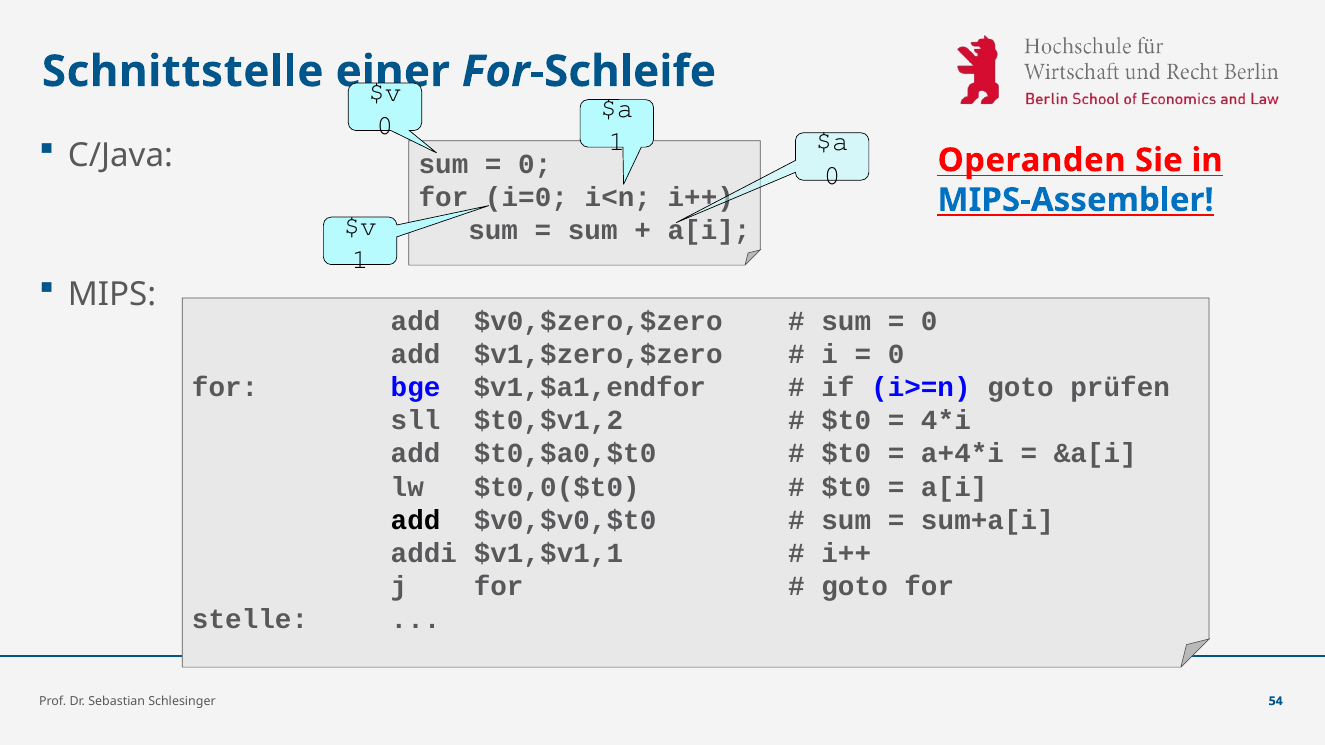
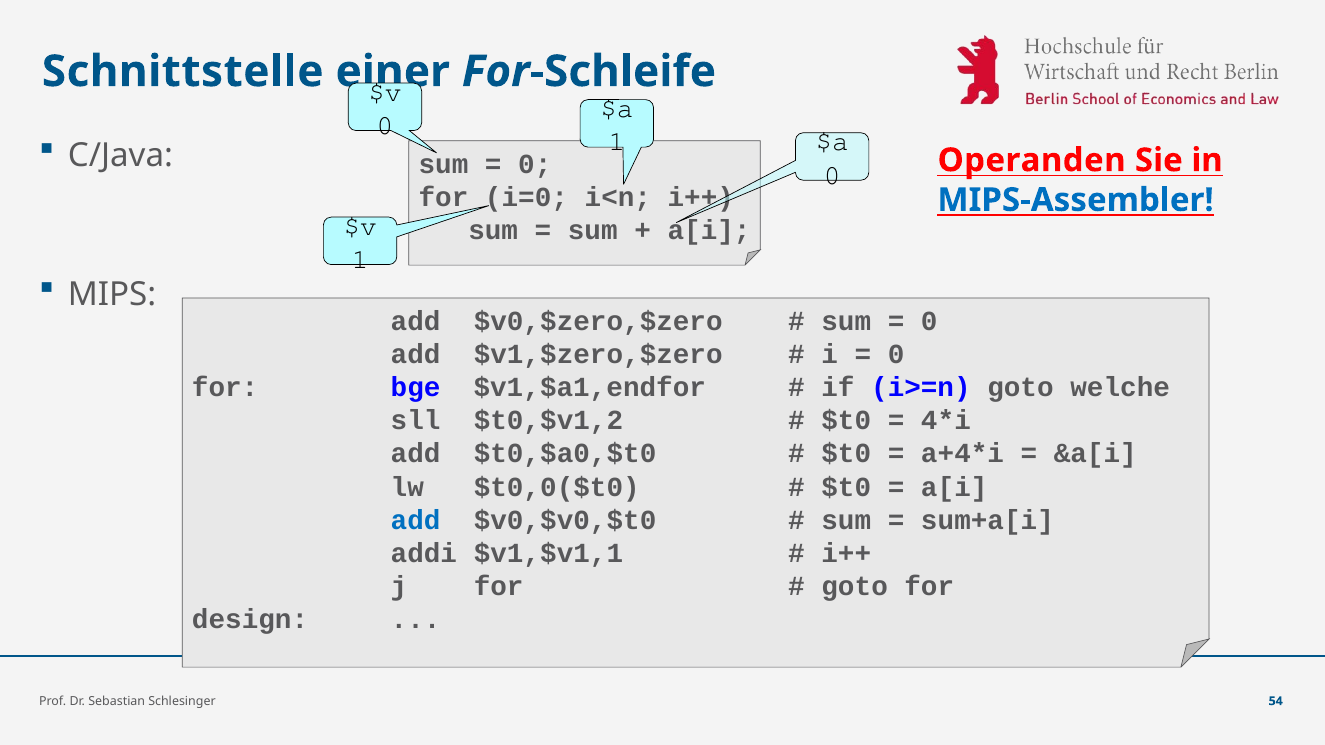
prüfen: prüfen -> welche (1120, 388)
add colour: black -> blue (416, 520)
stelle: stelle -> design (250, 620)
